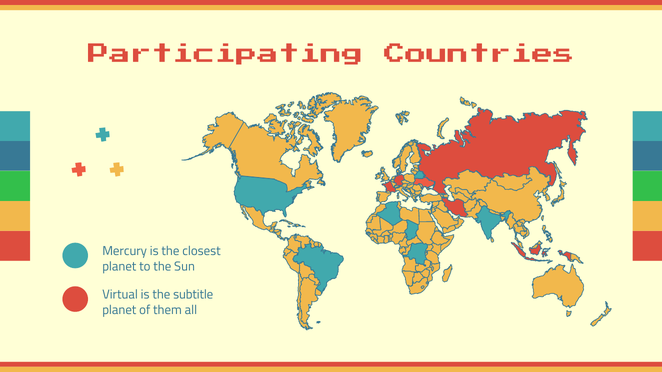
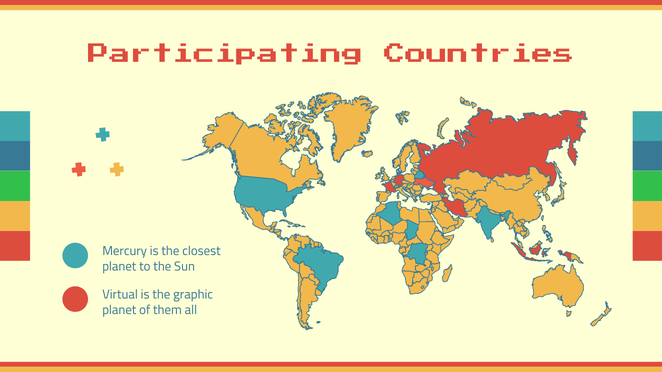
subtitle: subtitle -> graphic (193, 295)
